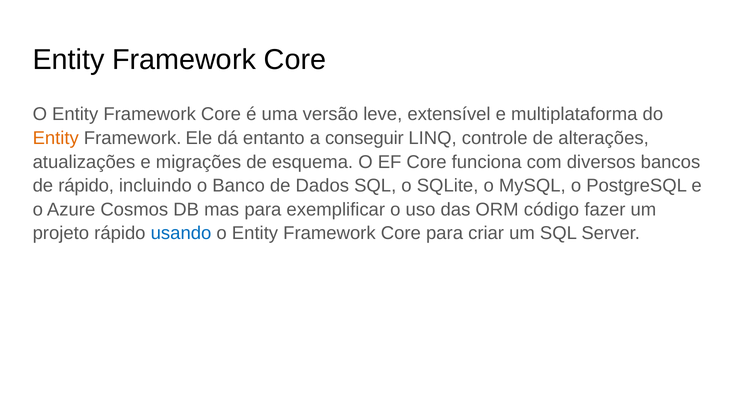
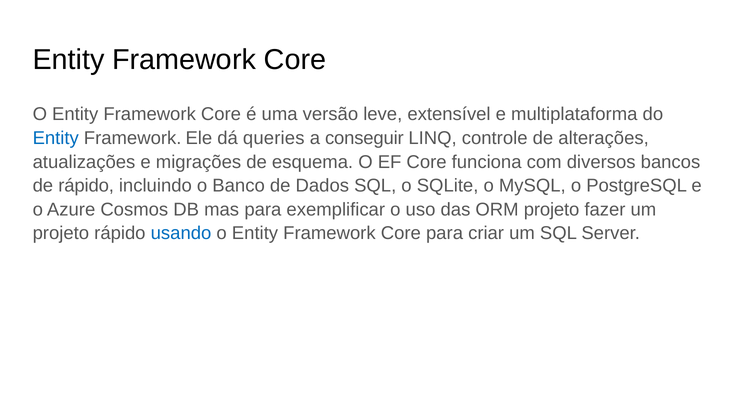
Entity colour: orange -> blue (56, 138)
entanto: entanto -> queries (274, 138)
ORM código: código -> projeto (552, 210)
